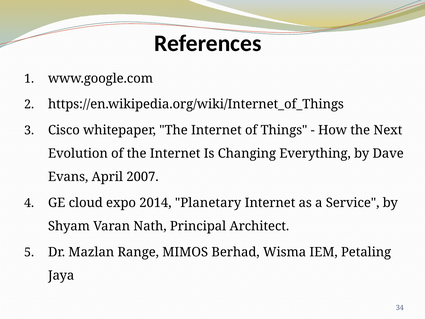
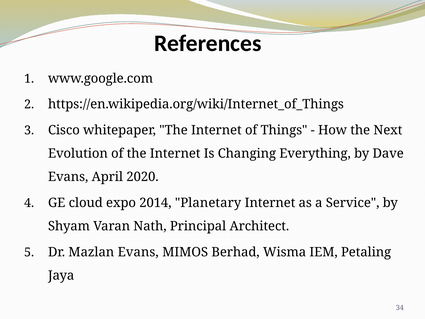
2007: 2007 -> 2020 (142, 177)
Mazlan Range: Range -> Evans (138, 252)
